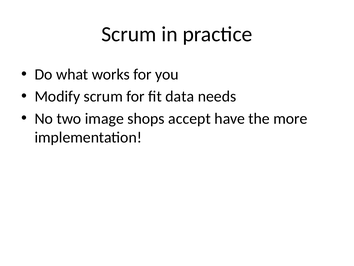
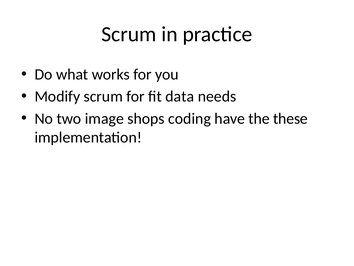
accept: accept -> coding (190, 118)
more: more -> these (290, 118)
